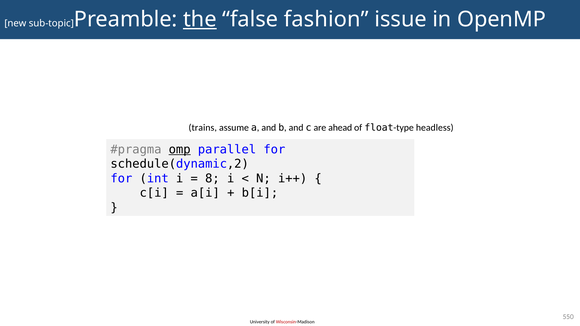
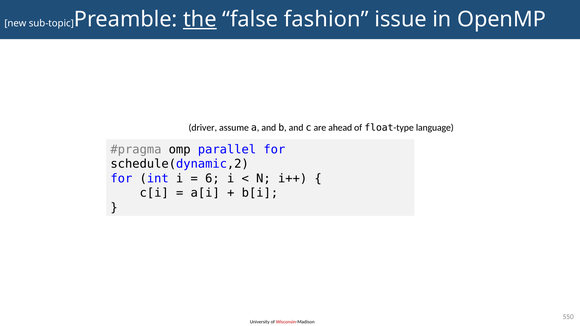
trains: trains -> driver (203, 128)
headless: headless -> language (435, 128)
omp underline: present -> none (180, 149)
8: 8 -> 6 (212, 179)
